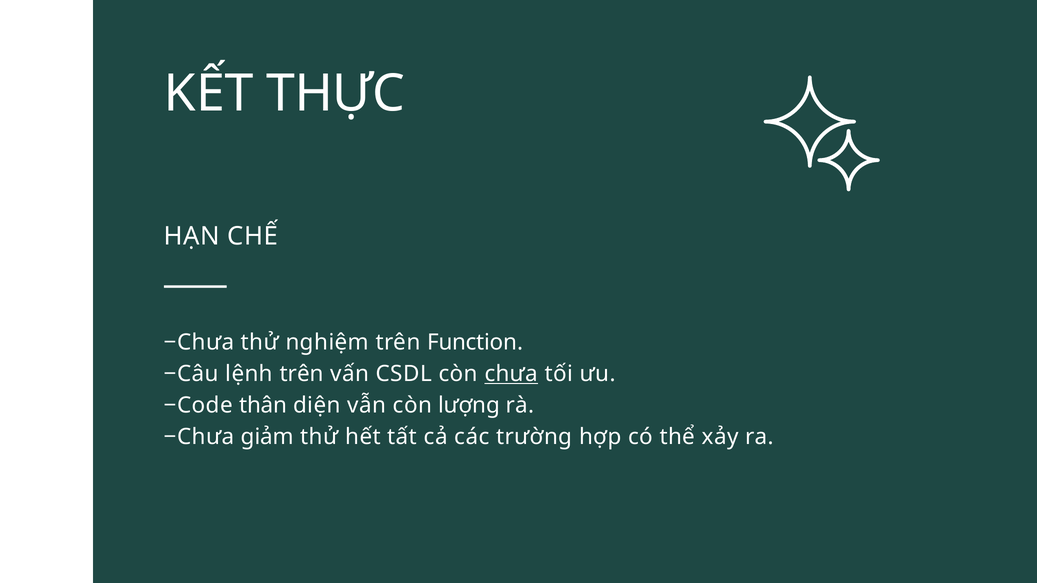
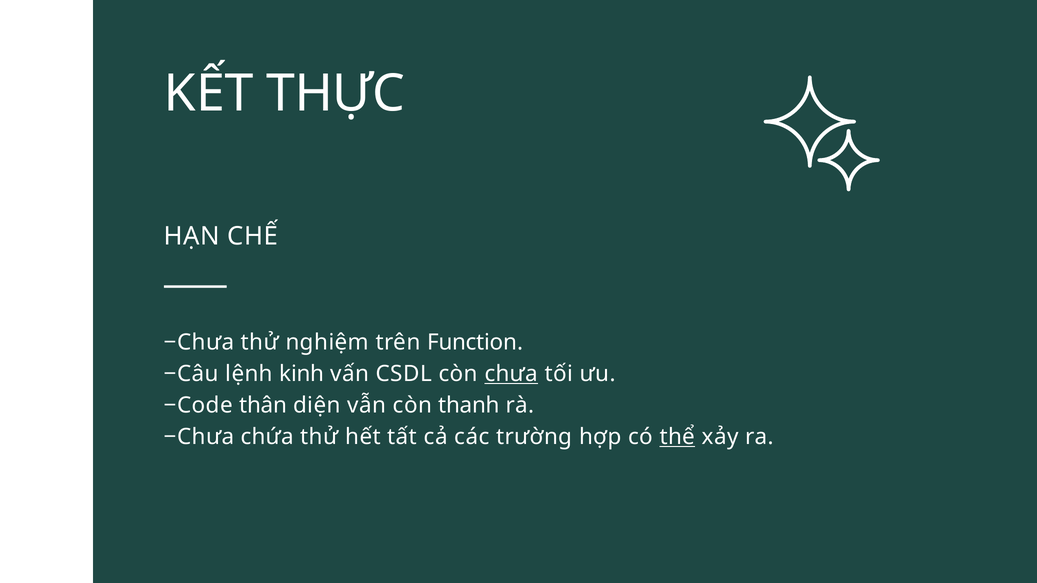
lệnh trên: trên -> kinh (302, 374)
lượng: lượng -> thanh (469, 406)
giảm: giảm -> chứa (267, 437)
thể underline: none -> present (677, 437)
